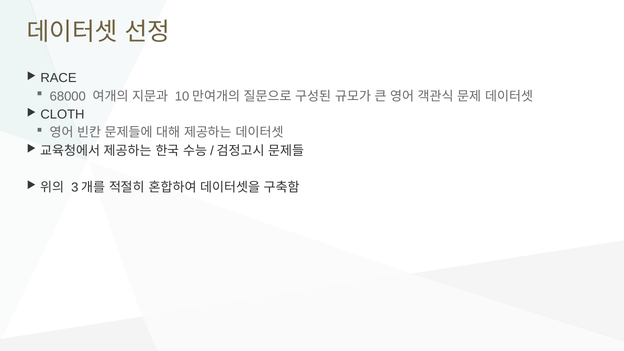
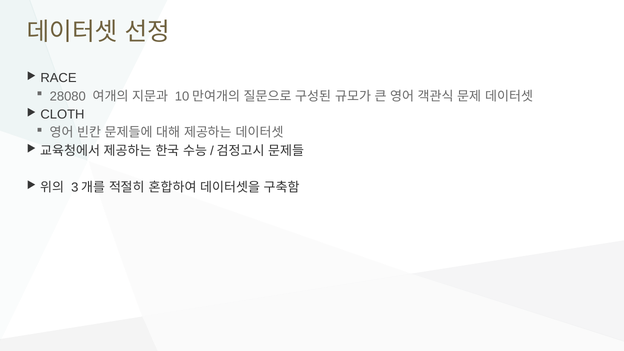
68000: 68000 -> 28080 (68, 96)
